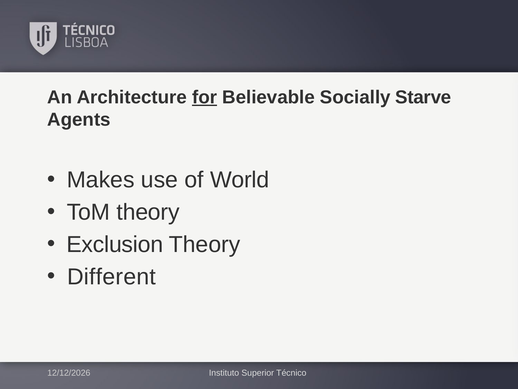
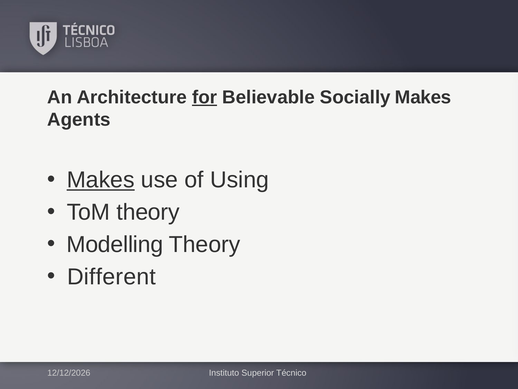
Socially Starve: Starve -> Makes (423, 97)
Makes underline: none -> present (101, 180)
World: World -> Using (240, 180)
Exclusion: Exclusion -> Modelling (115, 244)
